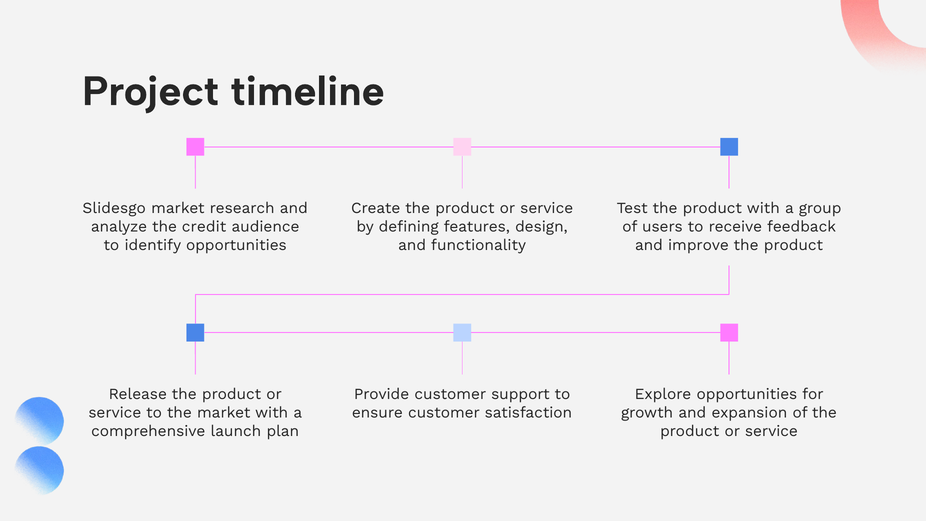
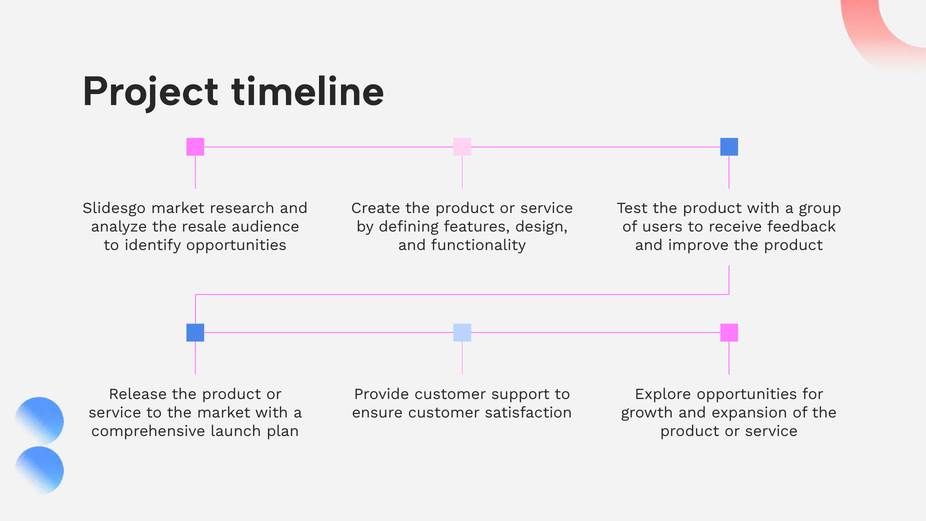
credit: credit -> resale (204, 227)
